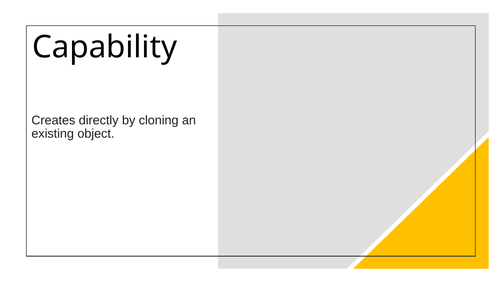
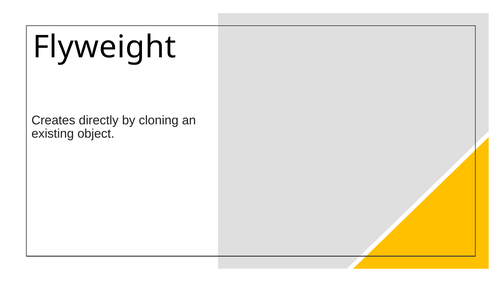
Capability: Capability -> Flyweight (104, 47)
